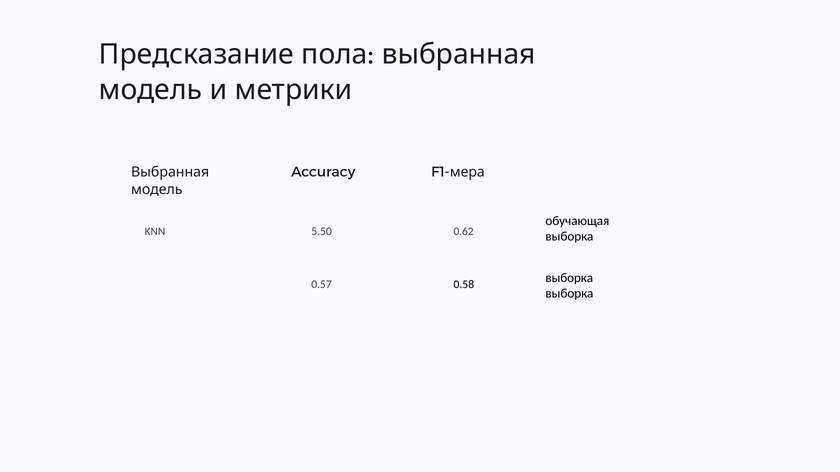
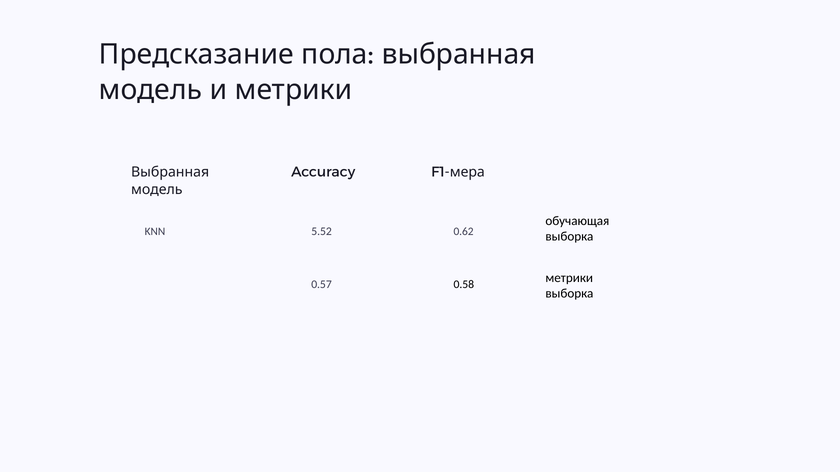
5.50: 5.50 -> 5.52 (322, 232)
выборка: выборка -> метрики (569, 278)
